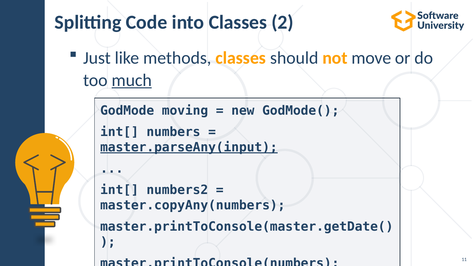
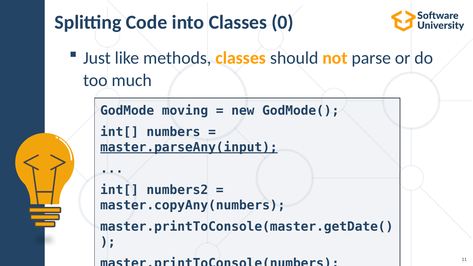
2: 2 -> 0 (283, 22)
move: move -> parse (371, 58)
much underline: present -> none (132, 80)
